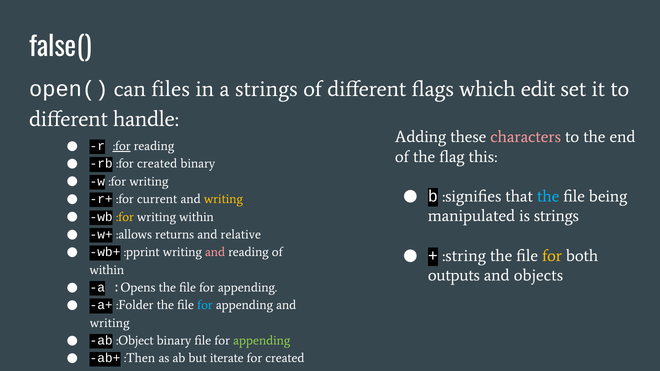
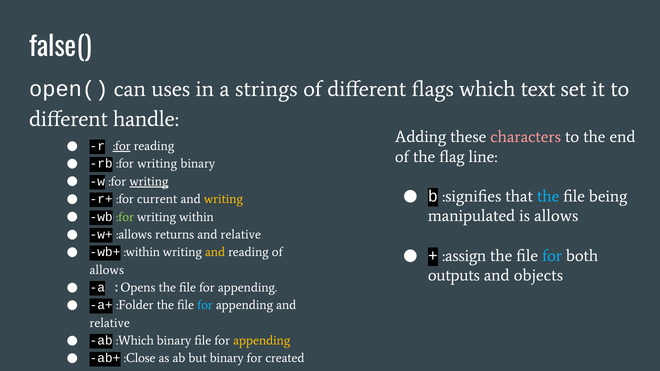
files: files -> uses (171, 89)
edit: edit -> text (538, 89)
this: this -> line (483, 157)
rb :for created: created -> writing (157, 164)
writing underline: none -> present (149, 182)
is strings: strings -> allows (556, 216)
:for colour: yellow -> light green (125, 217)
:pprint: :pprint -> :within (142, 252)
and colour: pink -> yellow (215, 252)
:string: :string -> :assign (464, 256)
for colour: yellow -> light blue (552, 256)
within: within -> allows (107, 270)
writing: writing -> relative (110, 323)
:Object: :Object -> :Which (135, 341)
appending colour: light green -> yellow (262, 341)
:Then: :Then -> :Close (140, 359)
but iterate: iterate -> binary (227, 359)
